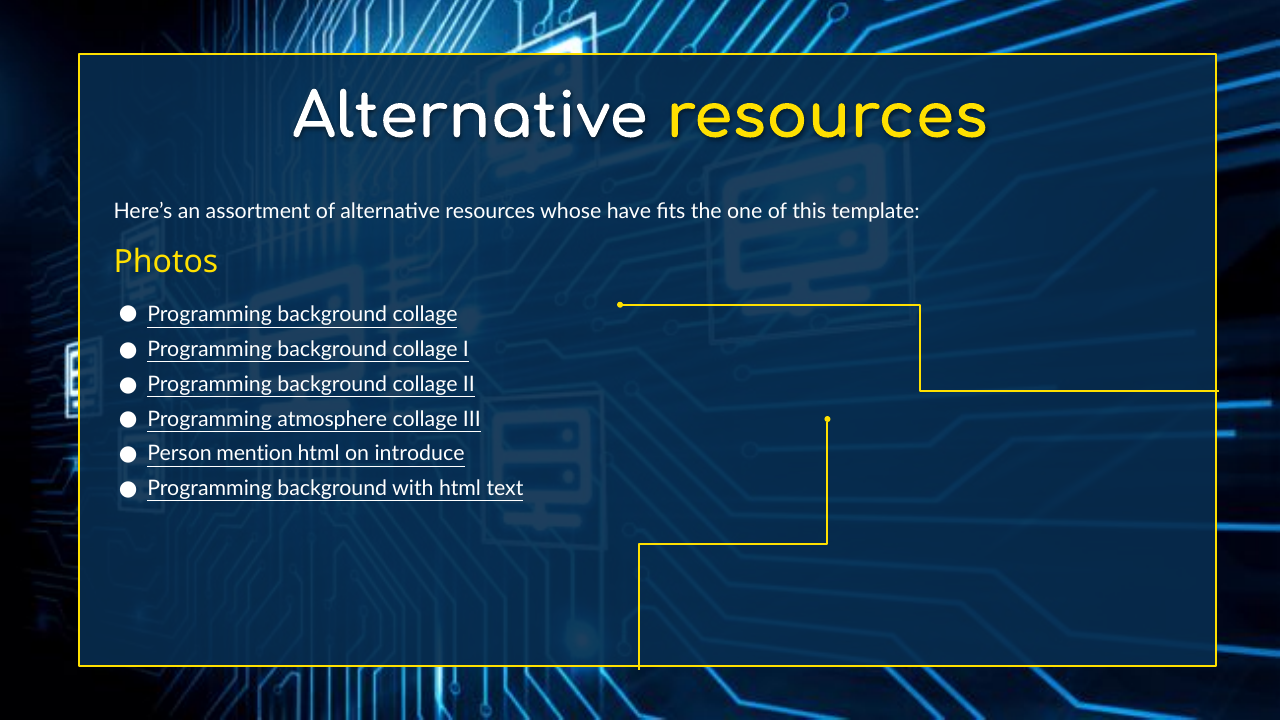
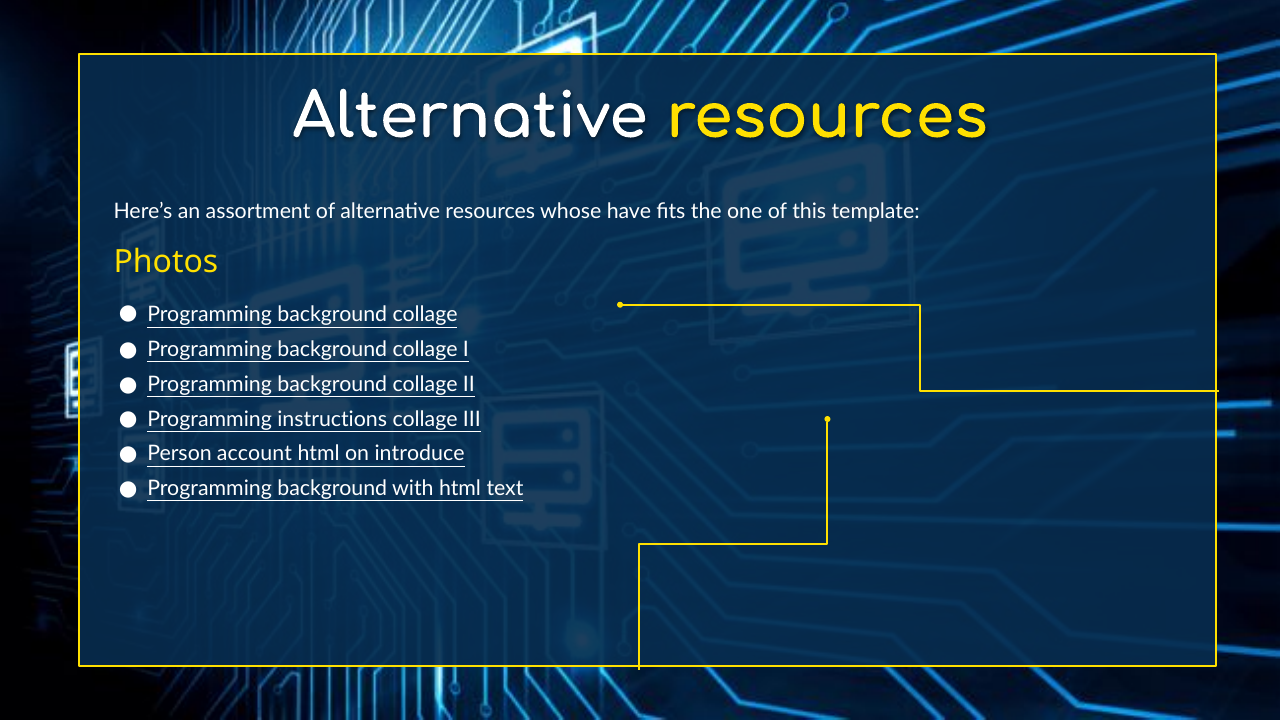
atmosphere: atmosphere -> instructions (332, 419)
mention: mention -> account (254, 454)
